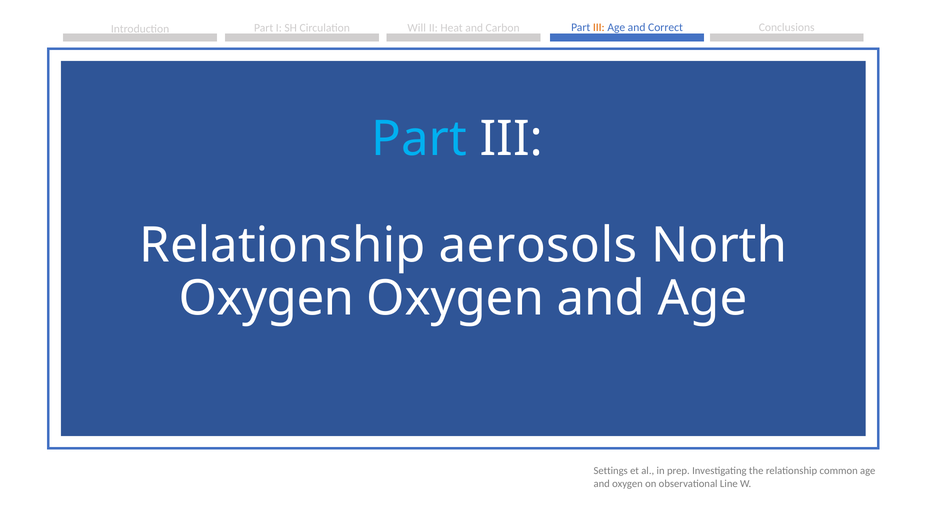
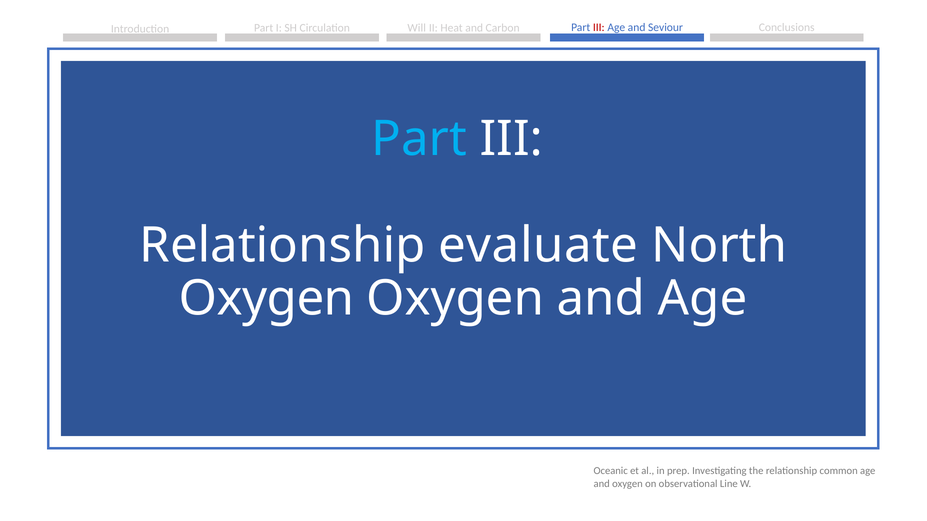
III colour: orange -> red (599, 27)
Correct: Correct -> Seviour (666, 27)
aerosols: aerosols -> evaluate (538, 245)
Settings: Settings -> Oceanic (611, 471)
